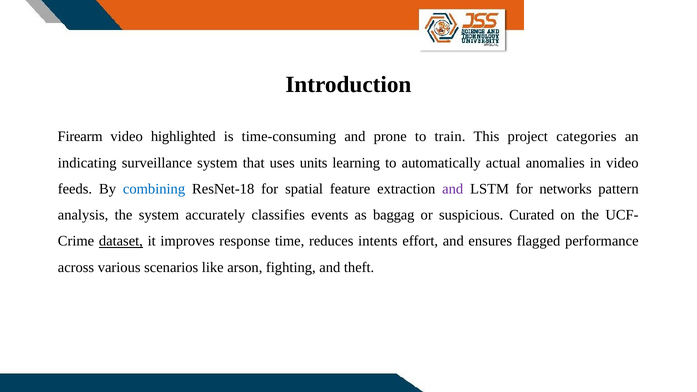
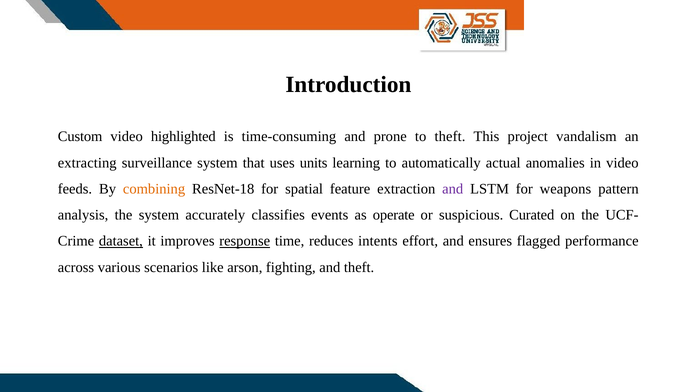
Firearm: Firearm -> Custom (80, 137)
to train: train -> theft (450, 137)
categories: categories -> vandalism (586, 137)
indicating: indicating -> extracting (87, 163)
combining colour: blue -> orange (154, 189)
networks: networks -> weapons (565, 189)
baggag: baggag -> operate (394, 215)
response underline: none -> present (245, 241)
